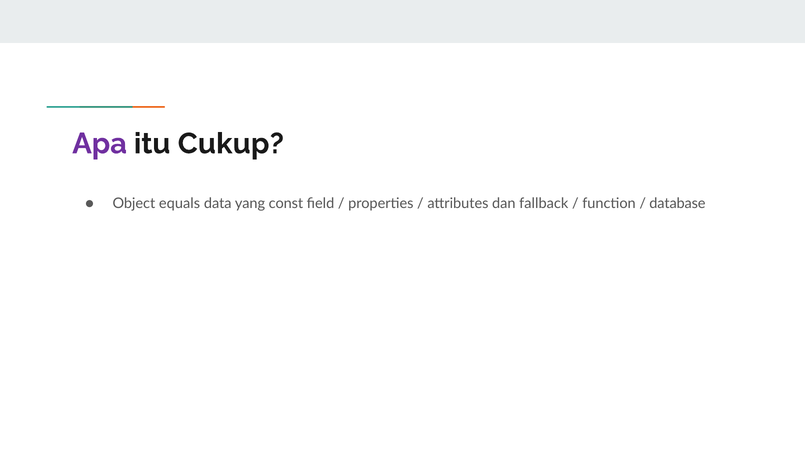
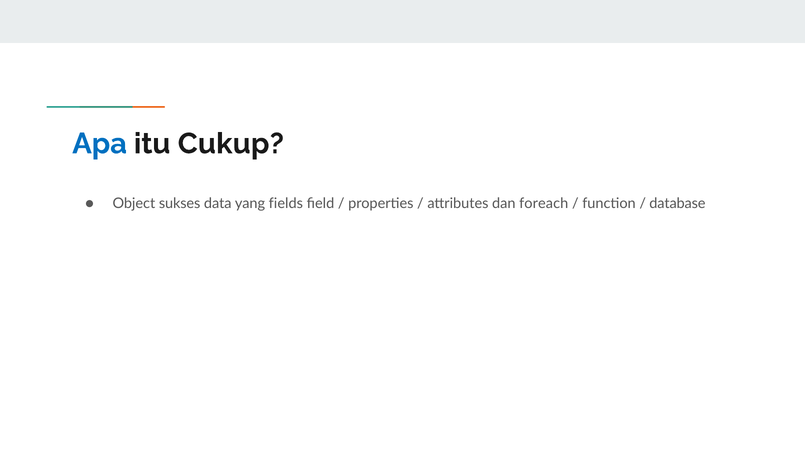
Apa colour: purple -> blue (100, 144)
equals: equals -> sukses (180, 203)
const: const -> fields (286, 203)
fallback: fallback -> foreach (544, 203)
